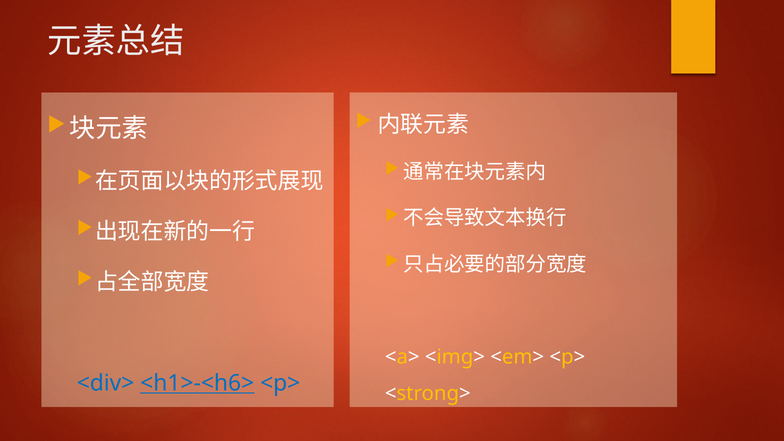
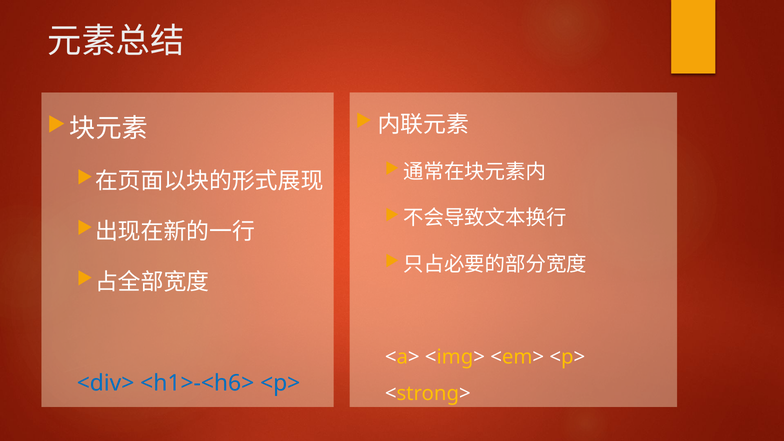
<h1>-<h6> underline: present -> none (197, 383)
